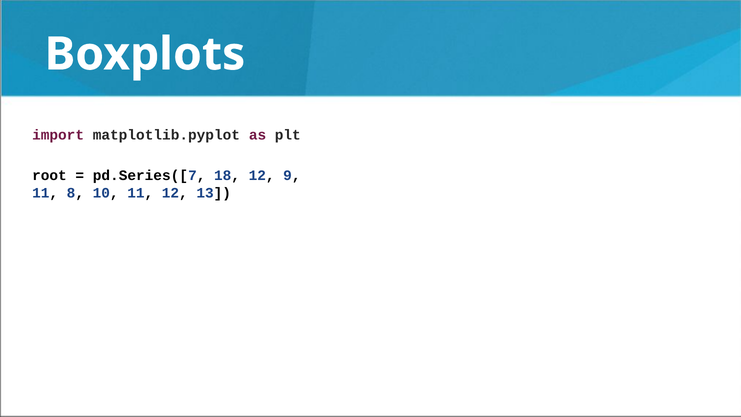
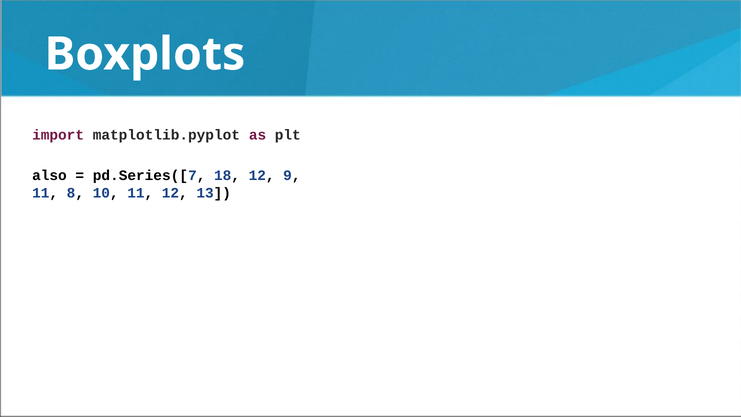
root: root -> also (49, 176)
